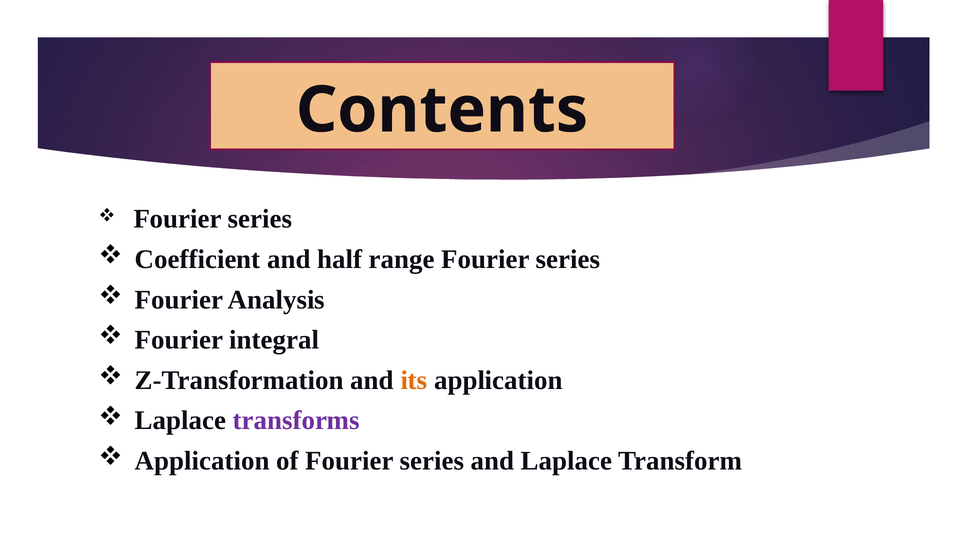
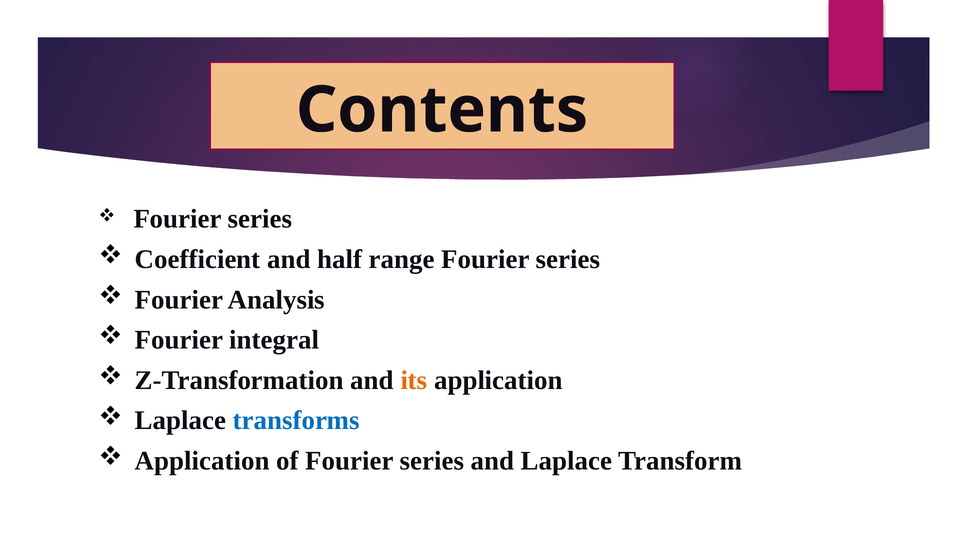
transforms colour: purple -> blue (296, 421)
